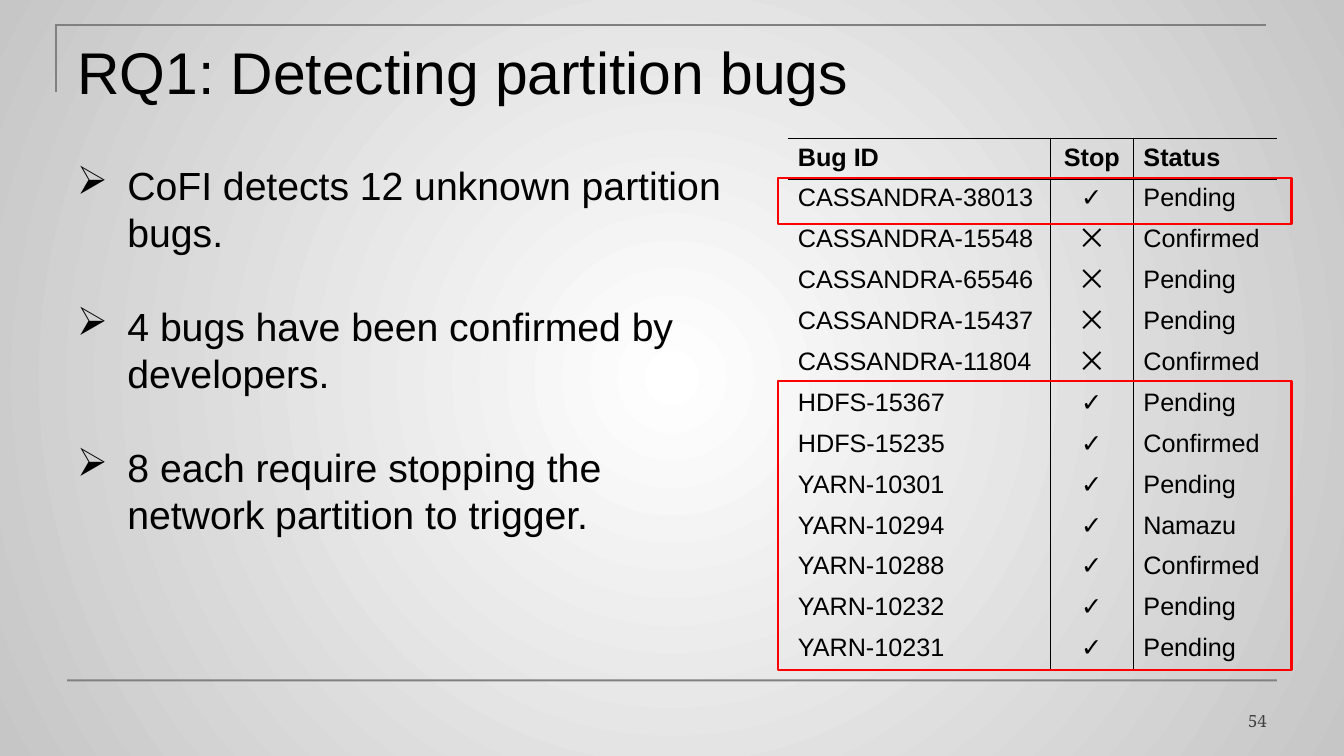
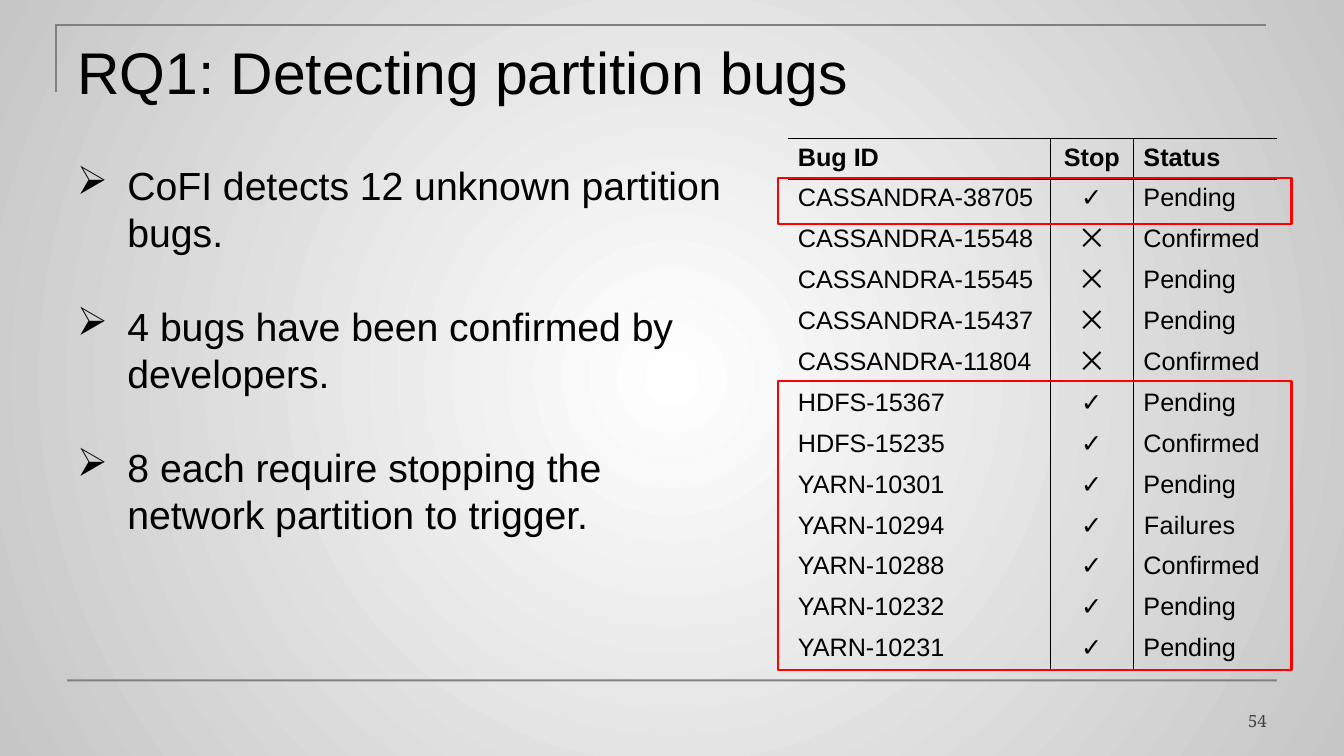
CASSANDRA-38013: CASSANDRA-38013 -> CASSANDRA-38705 (916, 199)
CASSANDRA-65546: CASSANDRA-65546 -> CASSANDRA-15545 (916, 280)
Namazu: Namazu -> Failures (1190, 526)
